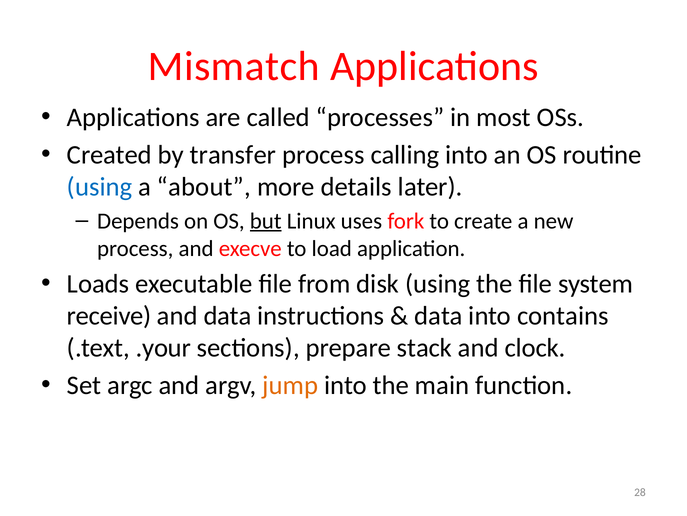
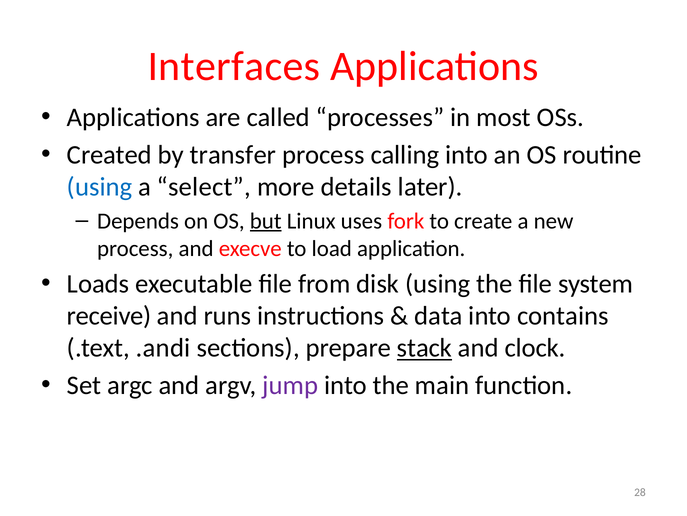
Mismatch: Mismatch -> Interfaces (234, 67)
about: about -> select (204, 187)
and data: data -> runs (228, 316)
.your: .your -> .andi (163, 348)
stack underline: none -> present (424, 348)
jump colour: orange -> purple (290, 385)
